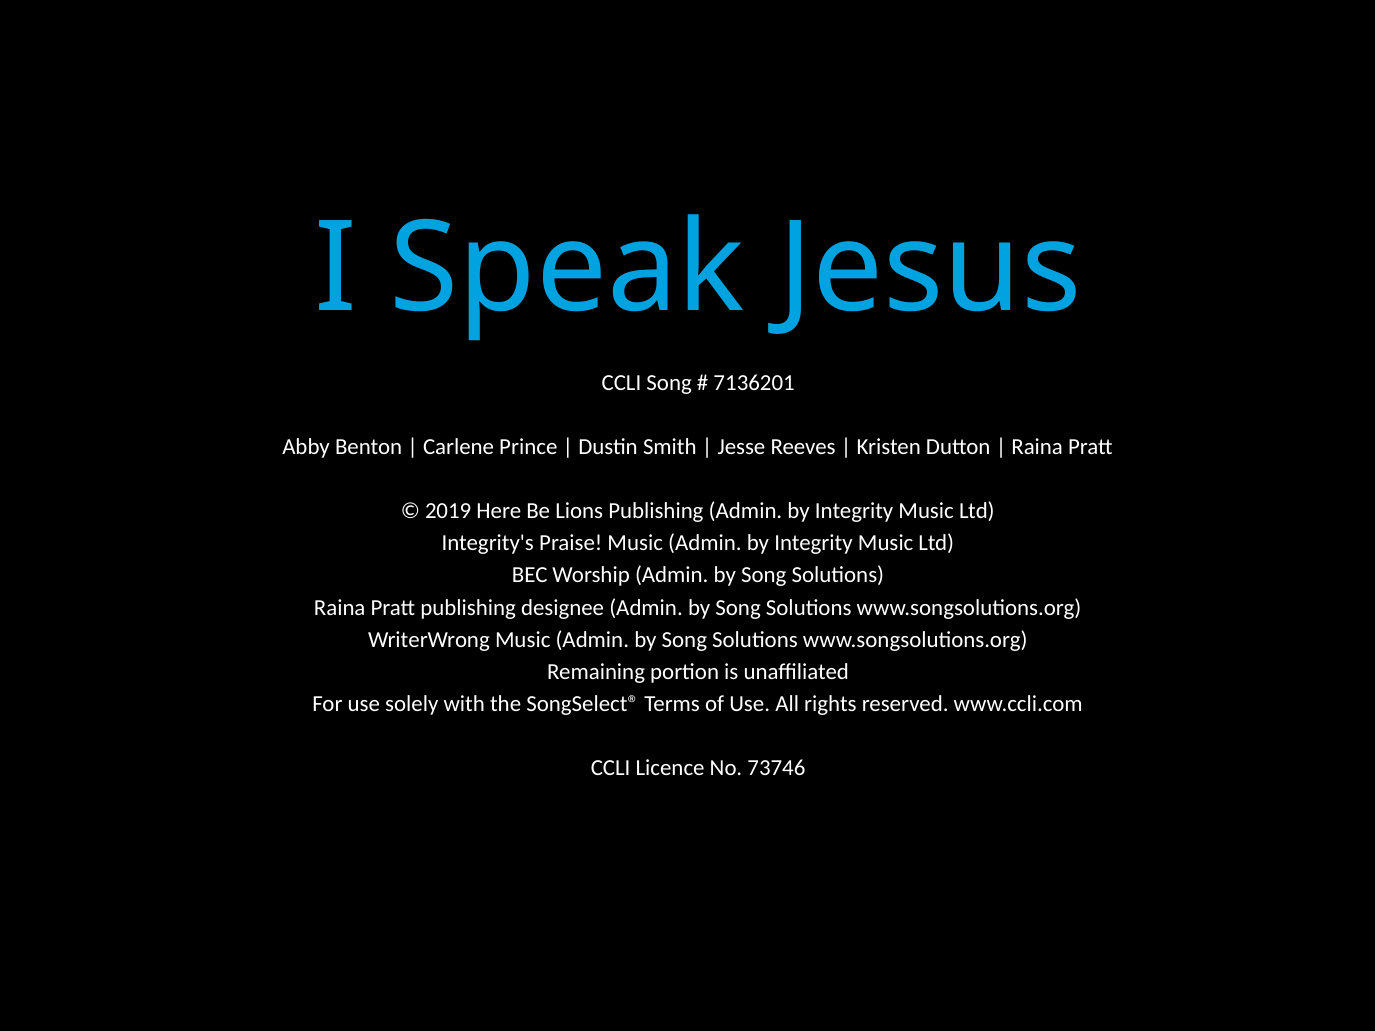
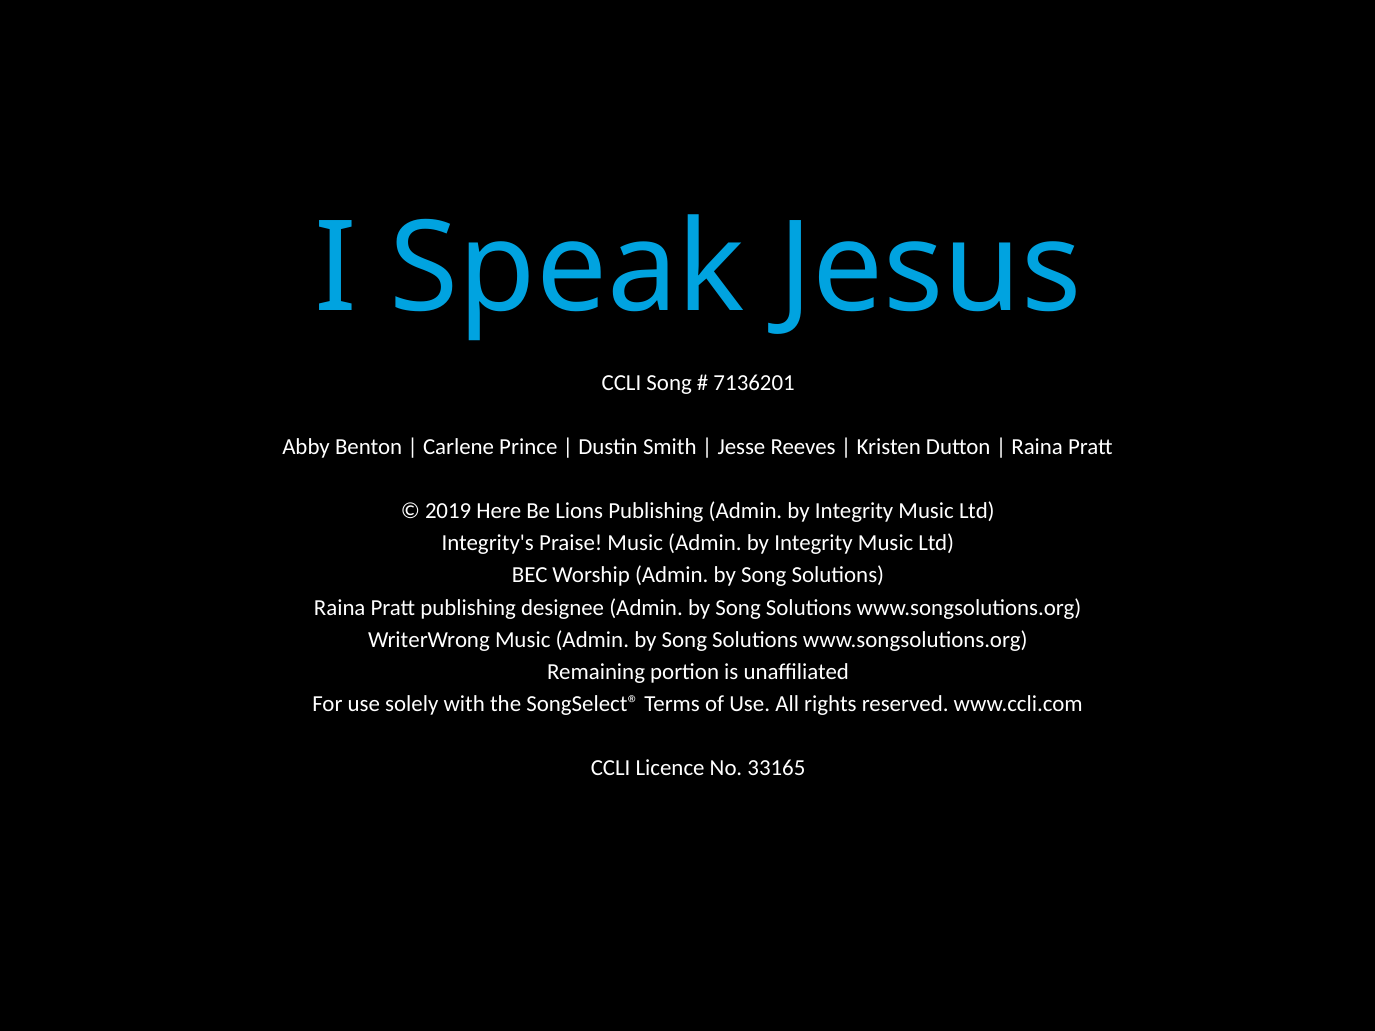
73746: 73746 -> 33165 (776, 768)
